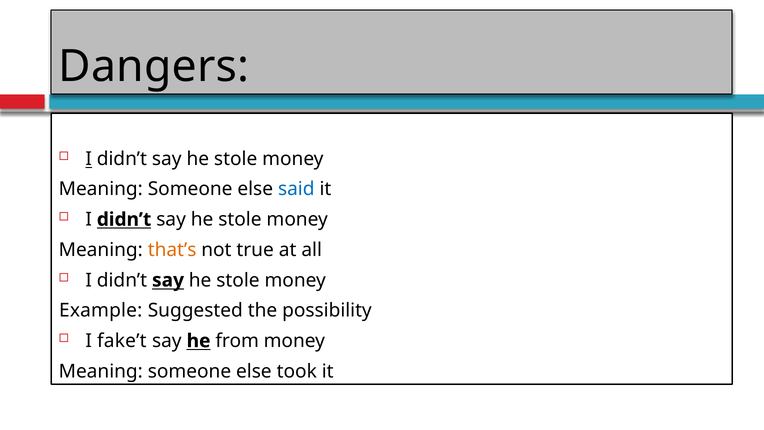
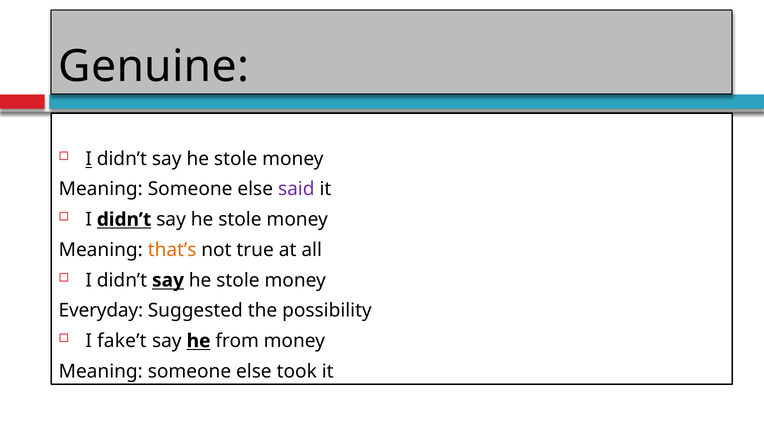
Dangers: Dangers -> Genuine (154, 67)
said colour: blue -> purple (296, 189)
Example: Example -> Everyday (101, 310)
